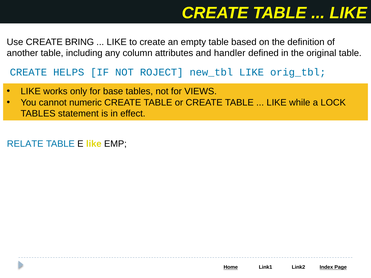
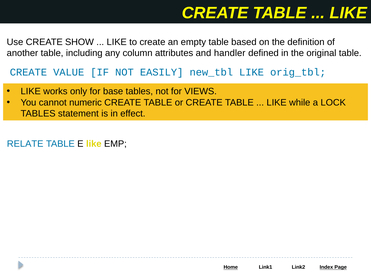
BRING: BRING -> SHOW (79, 42)
HELPS: HELPS -> VALUE (69, 72)
ROJECT: ROJECT -> EASILY (162, 72)
